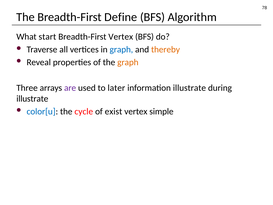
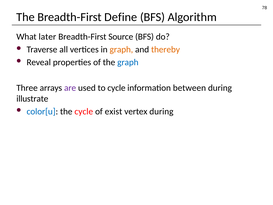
start: start -> later (47, 37)
Breadth-First Vertex: Vertex -> Source (121, 37)
graph colour: blue -> orange (121, 49)
graph colour: orange -> blue (128, 62)
to later: later -> cycle (116, 88)
information illustrate: illustrate -> between (189, 88)
vertex simple: simple -> during (161, 111)
